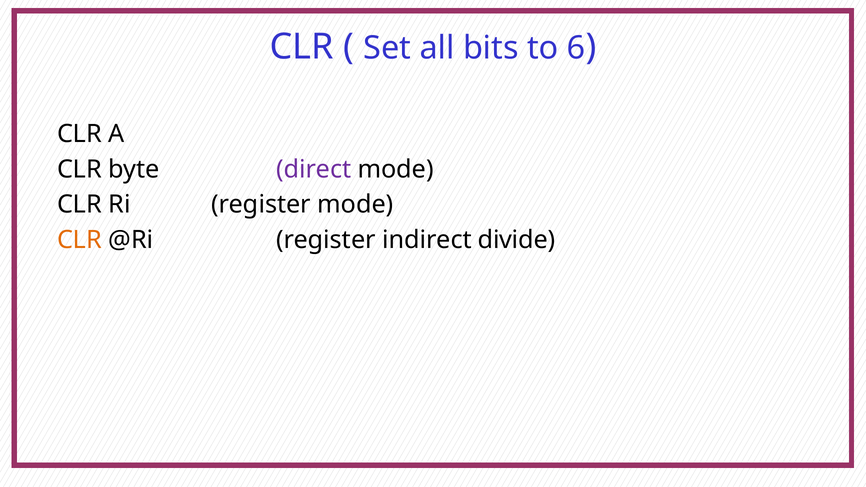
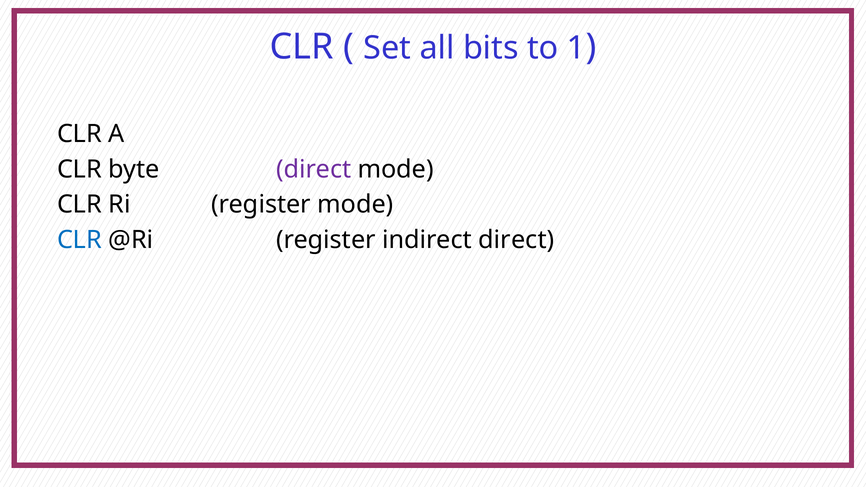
6: 6 -> 1 (576, 48)
CLR colour: orange -> blue (79, 240)
indirect divide: divide -> direct (516, 240)
